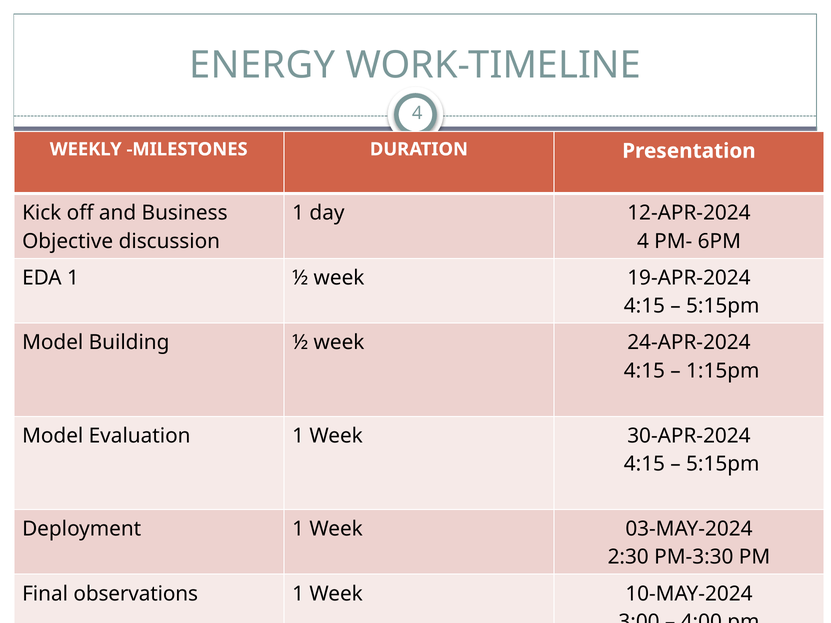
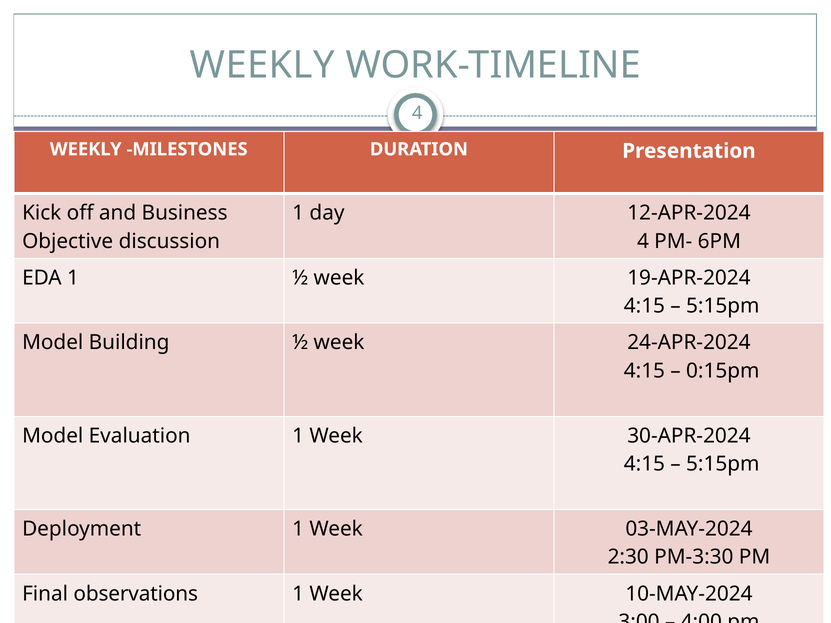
ENERGY: ENERGY -> WEEKLY (262, 65)
1:15pm: 1:15pm -> 0:15pm (723, 371)
